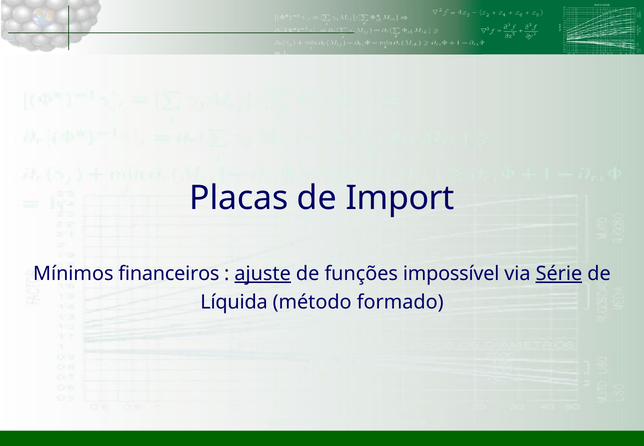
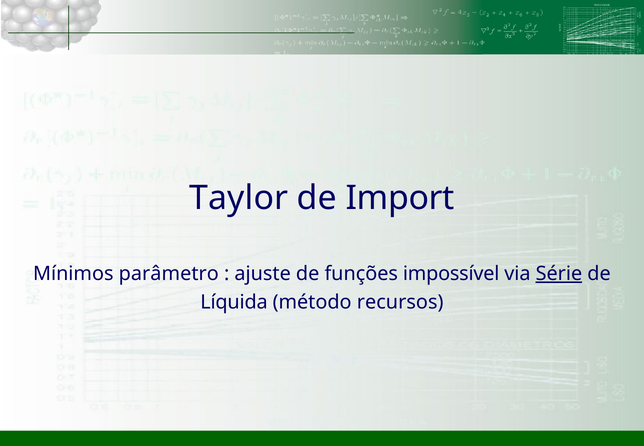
Placas: Placas -> Taylor (239, 198)
financeiros: financeiros -> parâmetro (169, 274)
ajuste underline: present -> none (263, 274)
formado: formado -> recursos (400, 302)
